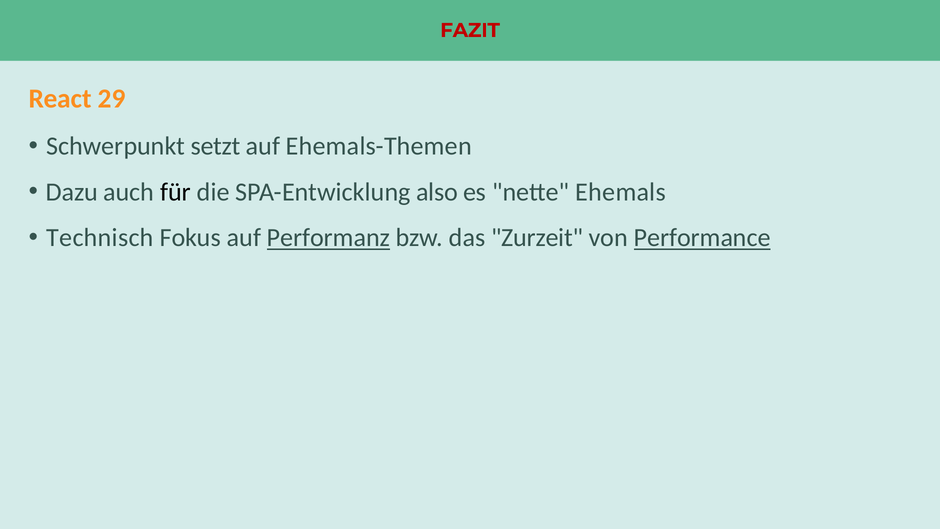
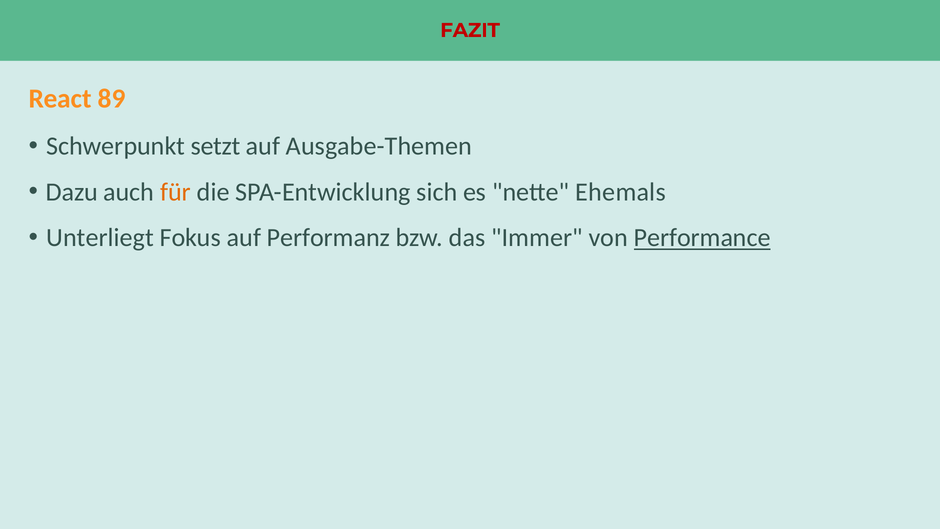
29: 29 -> 89 (112, 98)
Ehemals-Themen: Ehemals-Themen -> Ausgabe-Themen (379, 146)
für colour: black -> orange (175, 192)
also: also -> sich (437, 192)
Technisch: Technisch -> Unterliegt (100, 238)
Performanz underline: present -> none (328, 238)
Zurzeit: Zurzeit -> Immer (537, 238)
